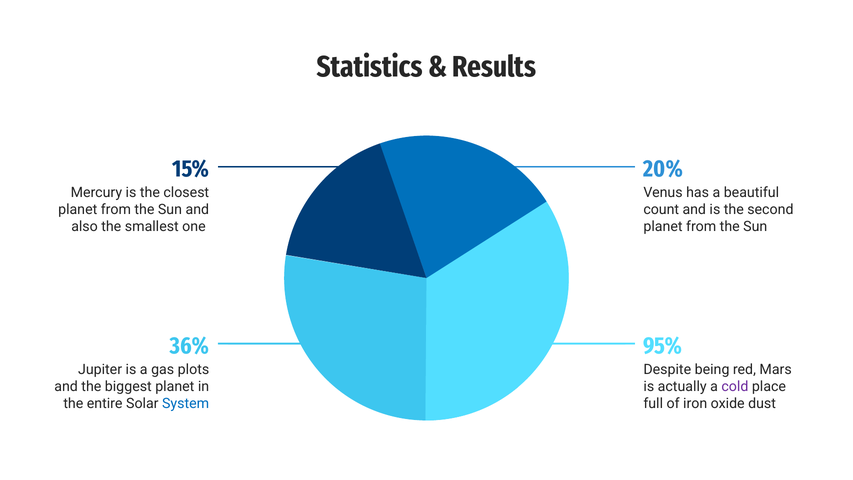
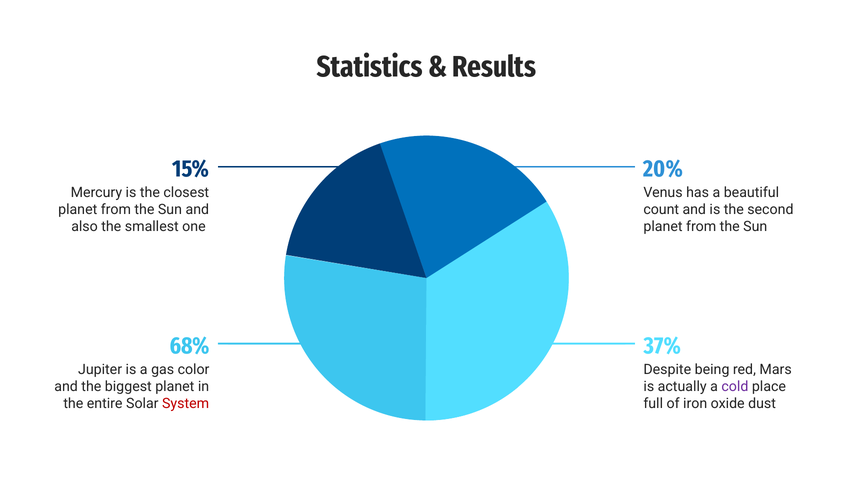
36%: 36% -> 68% (190, 346)
95%: 95% -> 37% (662, 346)
plots: plots -> color (194, 369)
System colour: blue -> red (186, 403)
